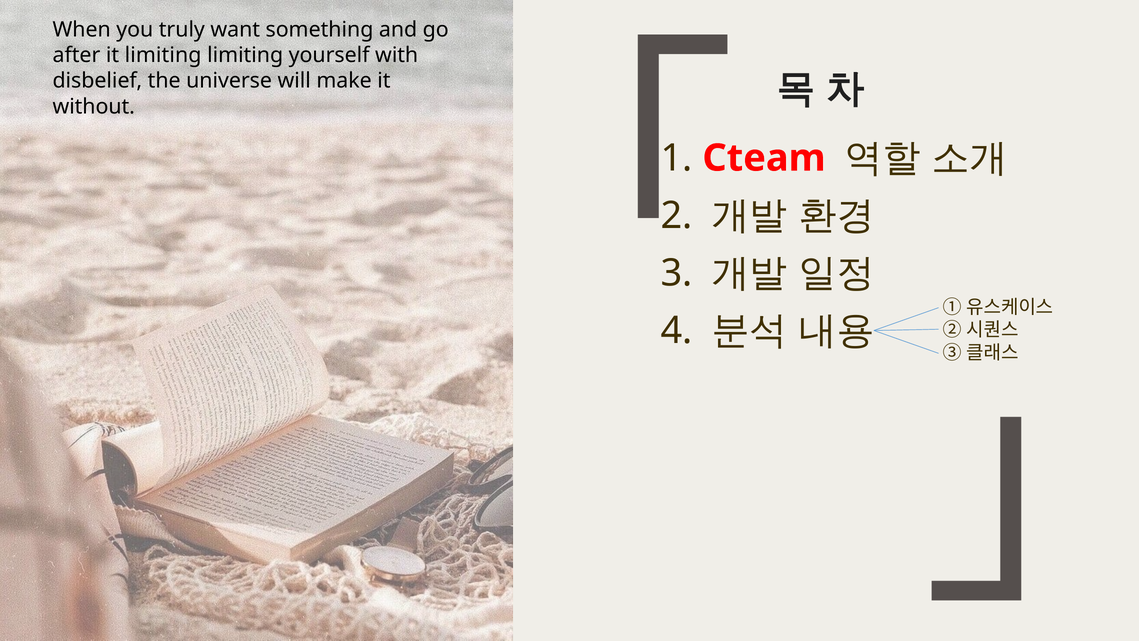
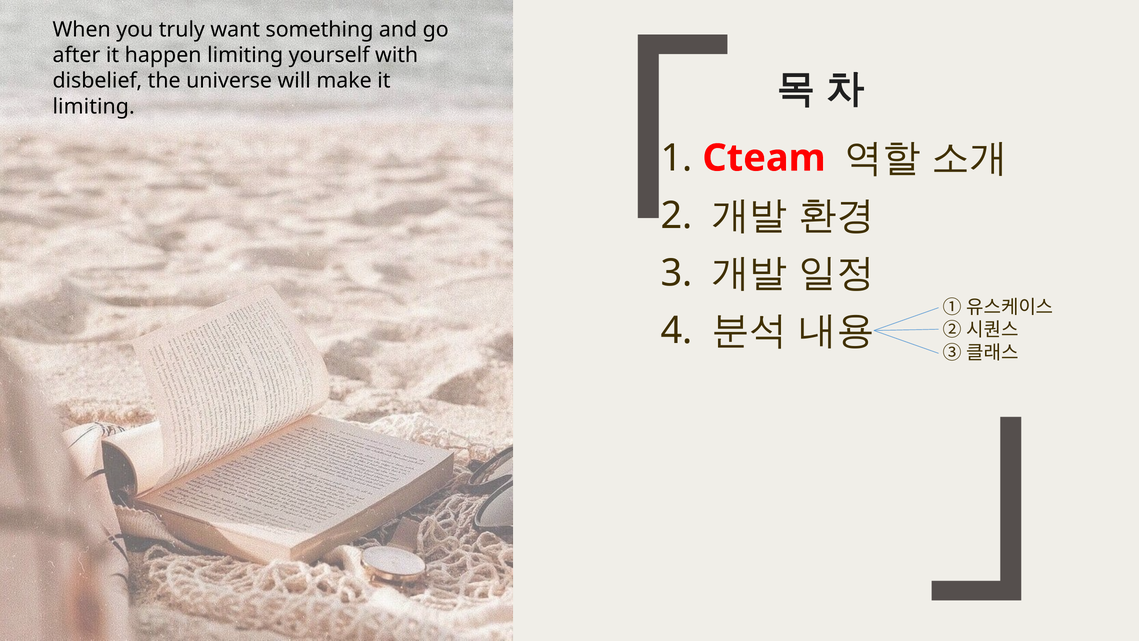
it limiting: limiting -> happen (163, 55)
without: without -> limiting (94, 107)
